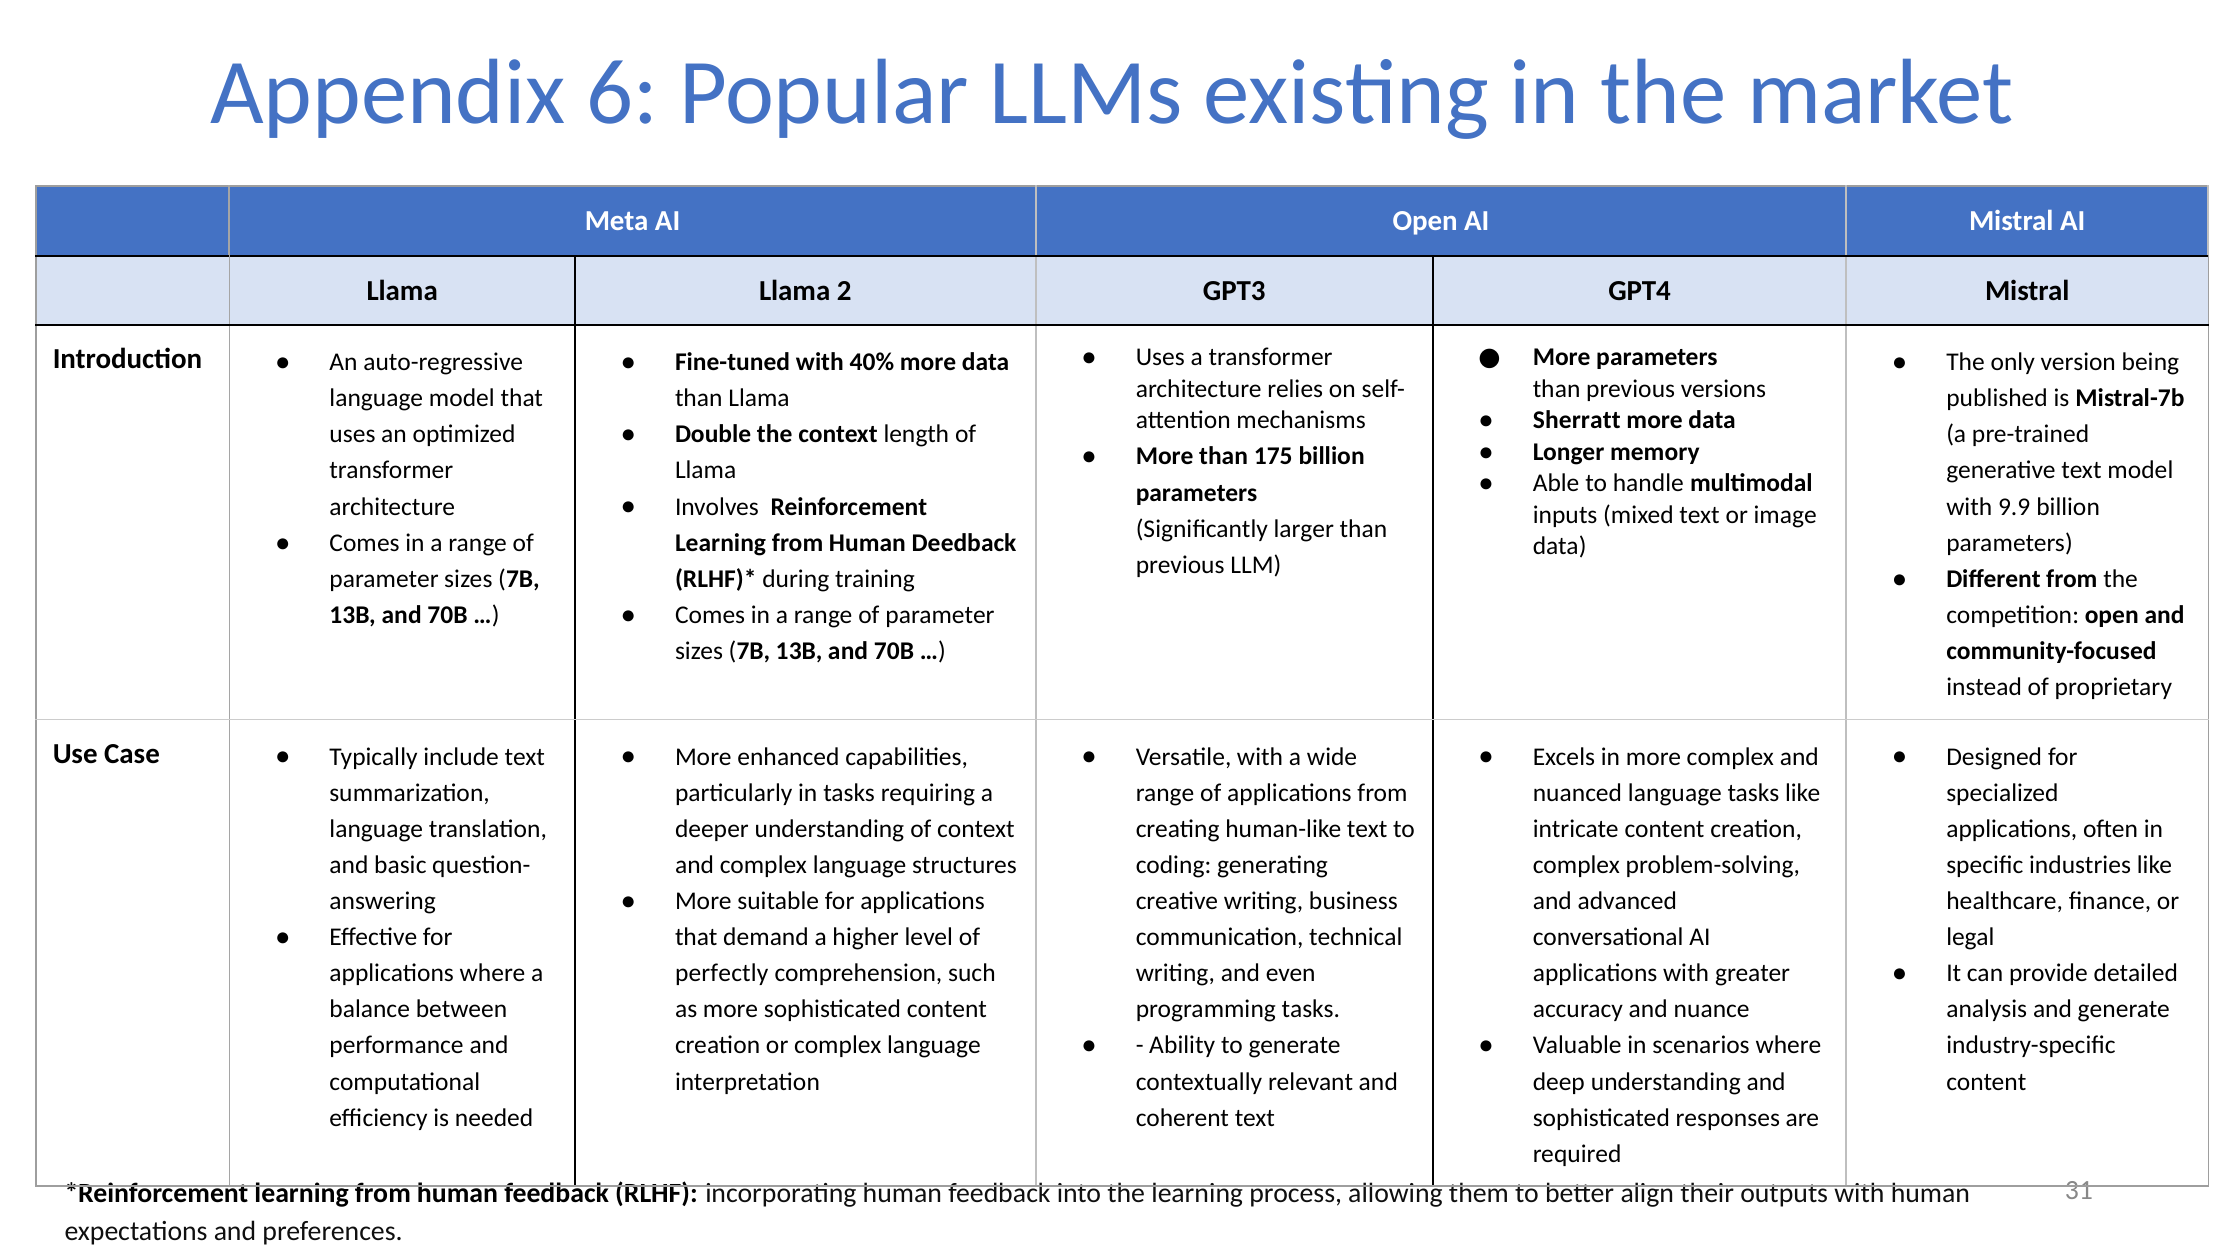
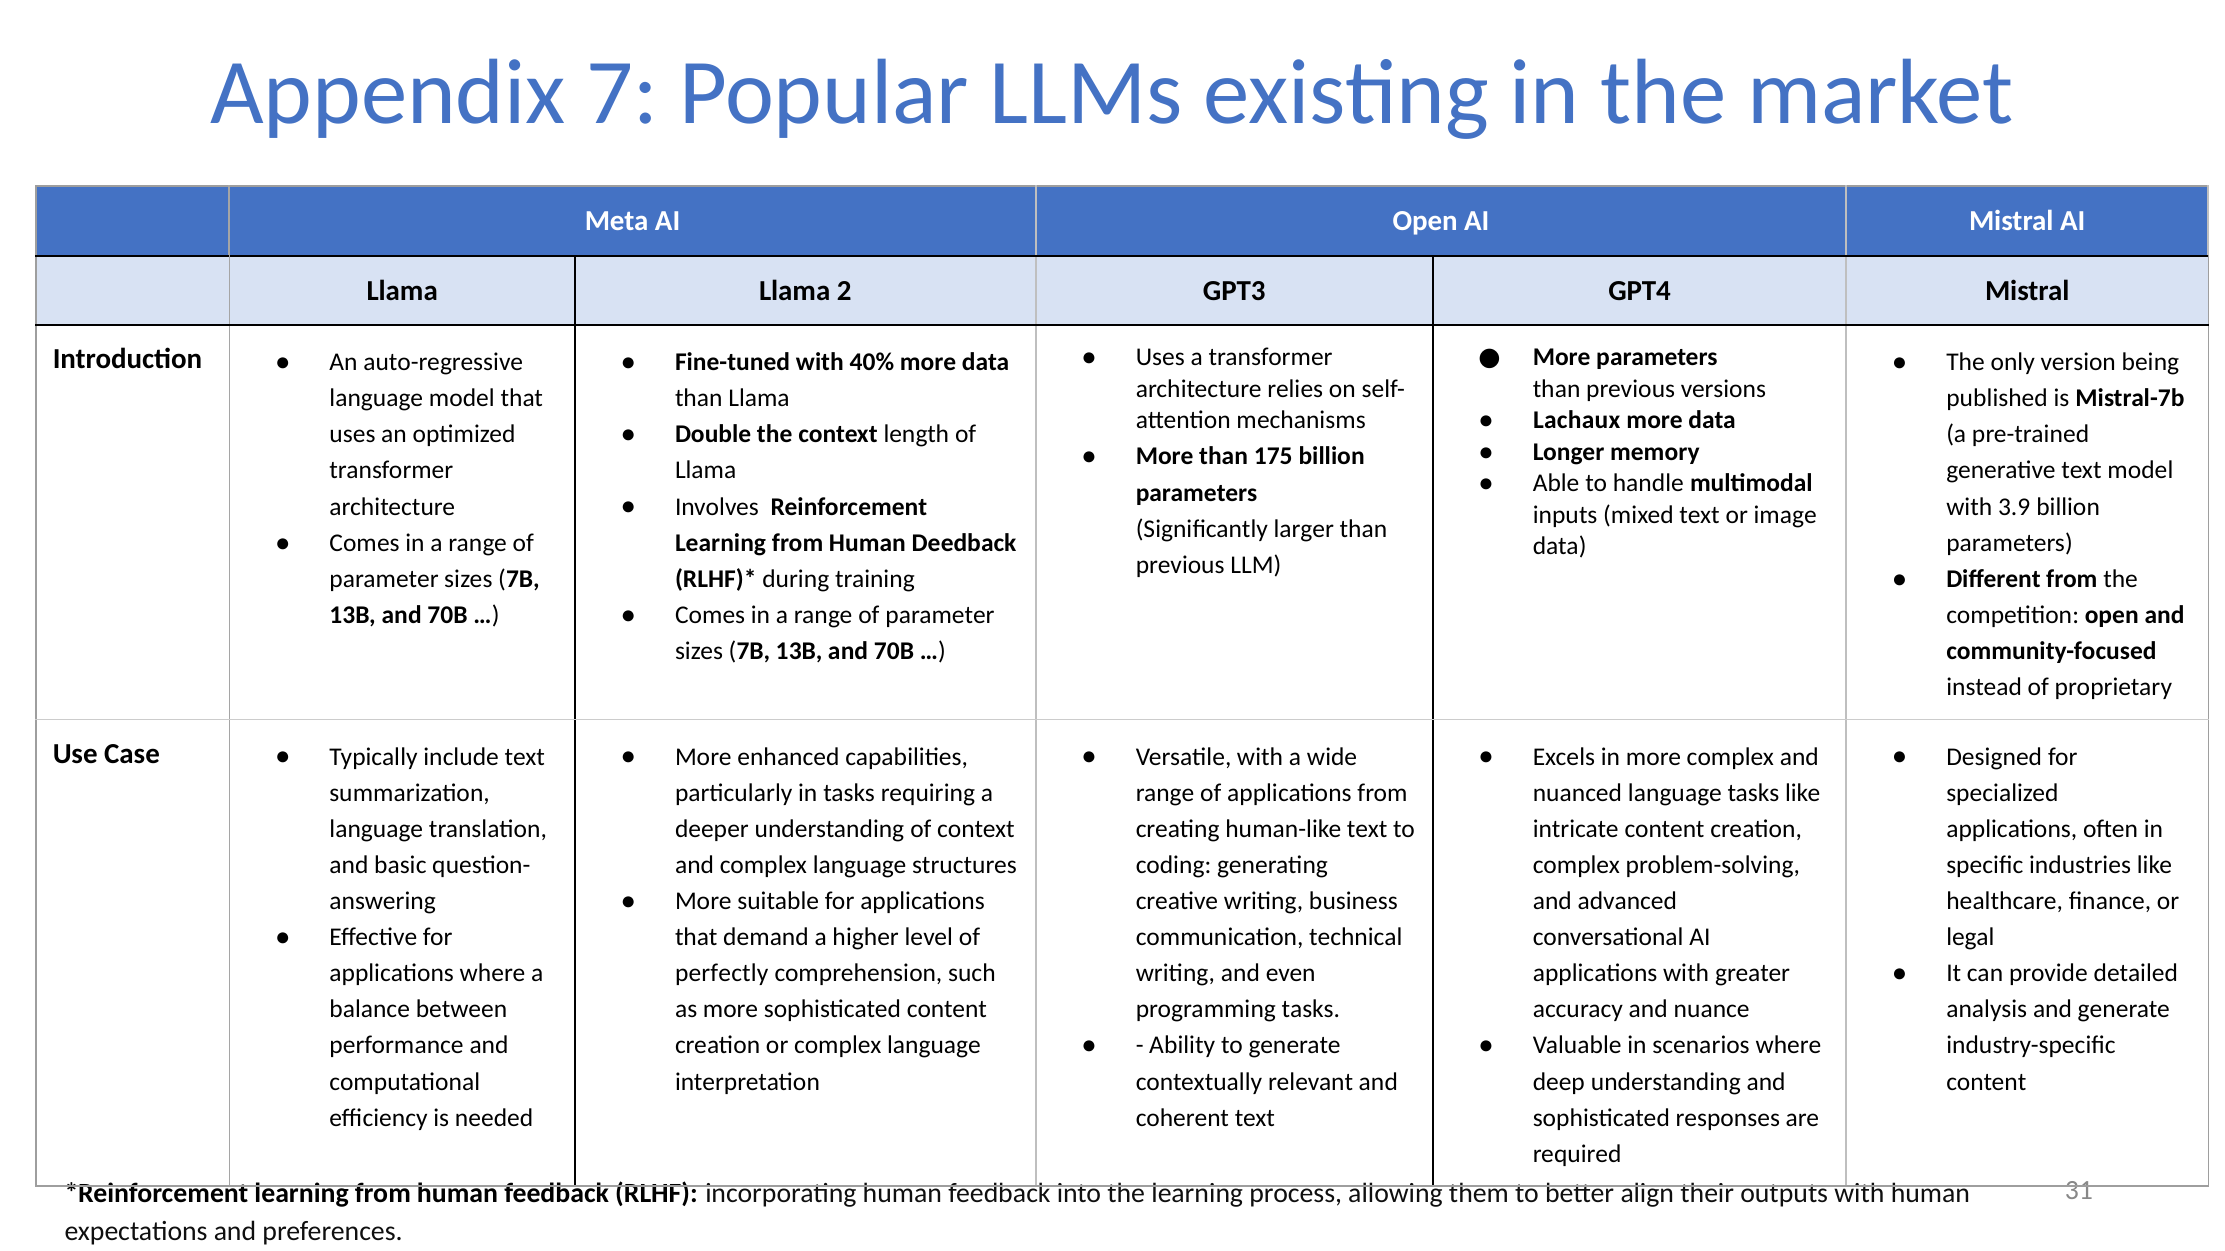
6: 6 -> 7 (622, 93)
Sherratt: Sherratt -> Lachaux (1577, 421)
9.9: 9.9 -> 3.9 (2014, 507)
